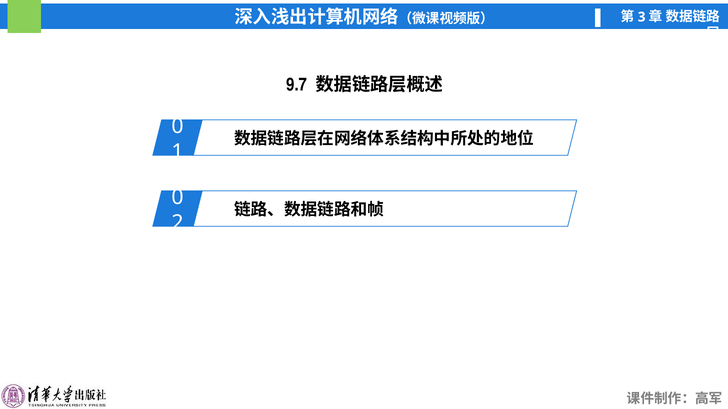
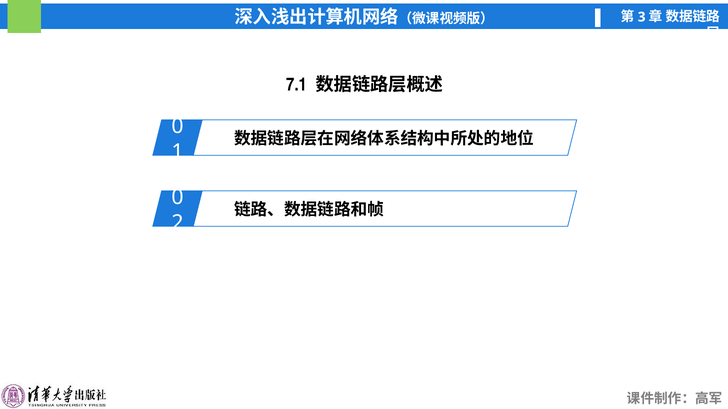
9.7: 9.7 -> 7.1 (297, 85)
